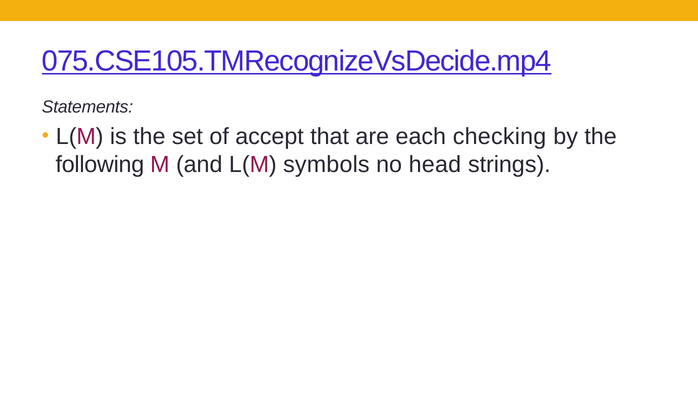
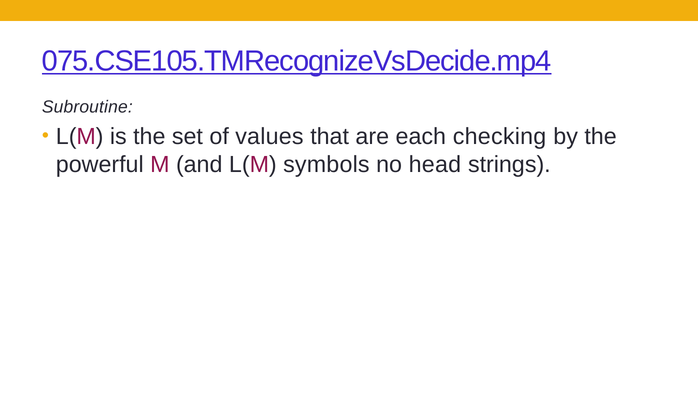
Statements: Statements -> Subroutine (87, 107)
accept: accept -> values (269, 136)
following: following -> powerful (100, 164)
